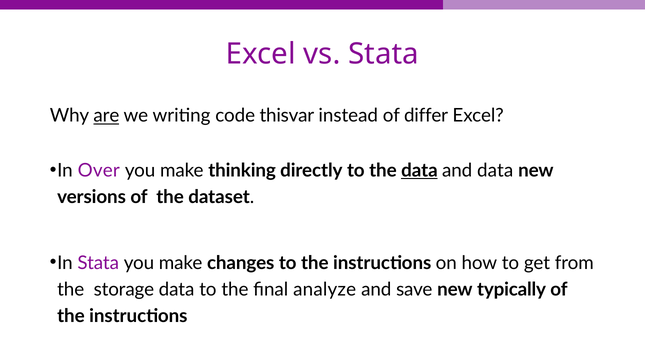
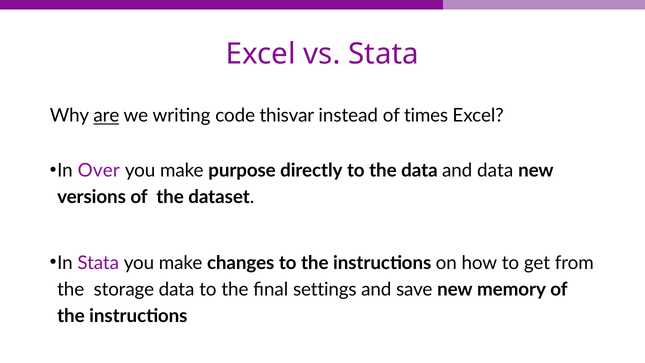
differ: differ -> times (426, 116)
thinking: thinking -> purpose (242, 170)
data underline: present -> none (419, 170)
analyze: analyze -> settings (325, 289)
typically: typically -> memory (512, 289)
